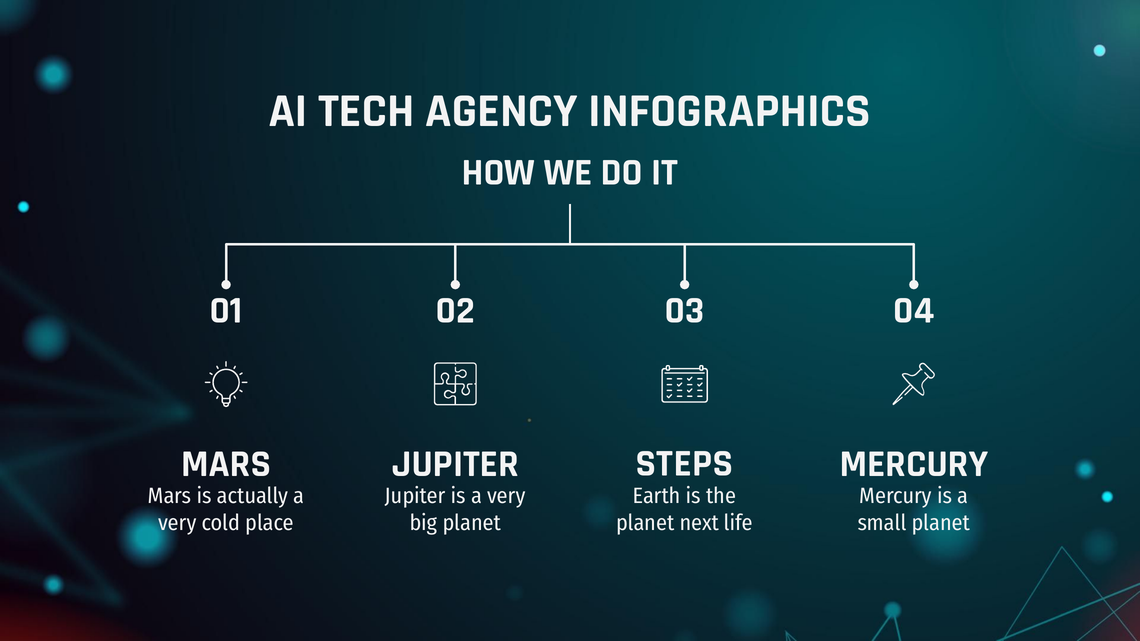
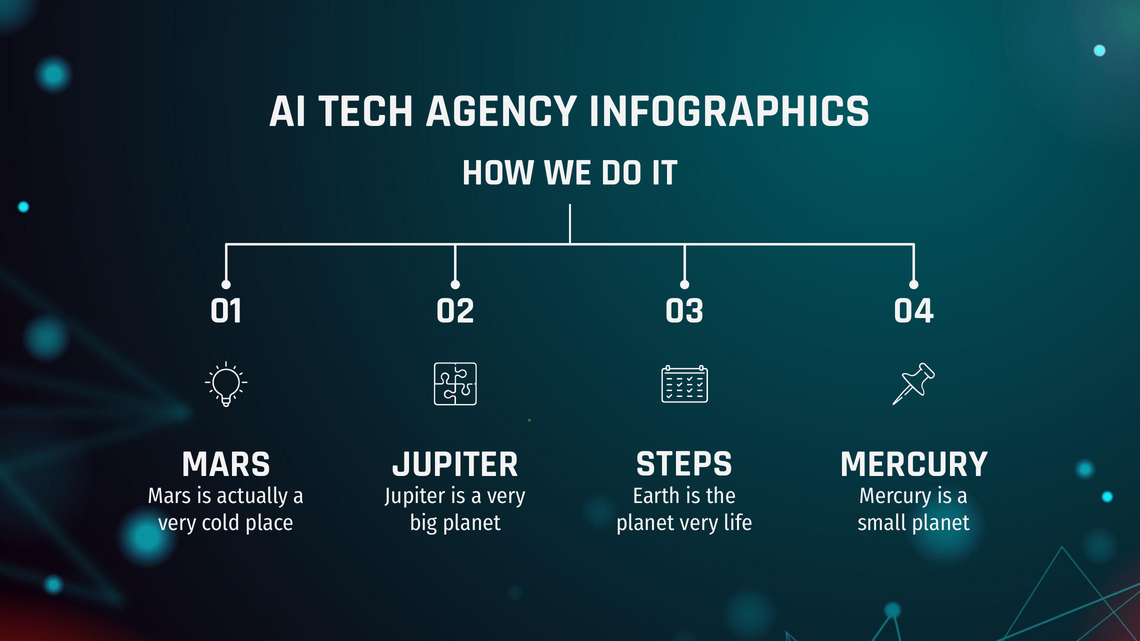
planet next: next -> very (699, 523)
